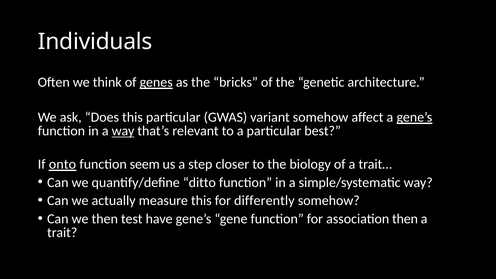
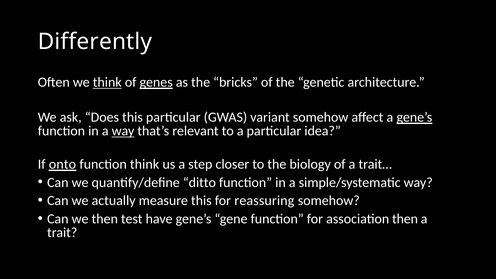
Individuals: Individuals -> Differently (95, 42)
think underline: none -> present (107, 82)
best: best -> idea (323, 131)
function seem: seem -> think (145, 164)
differently: differently -> reassuring (264, 201)
